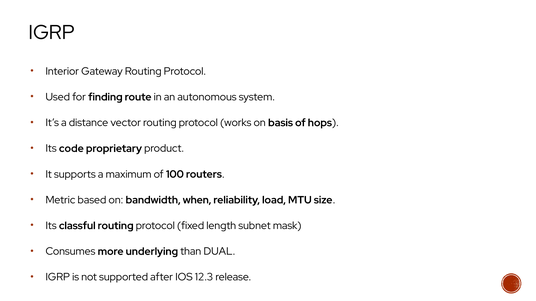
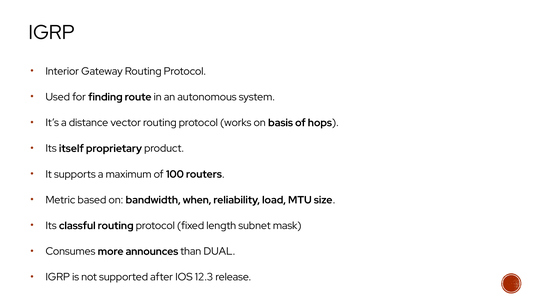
code: code -> itself (71, 149)
underlying: underlying -> announces (152, 252)
